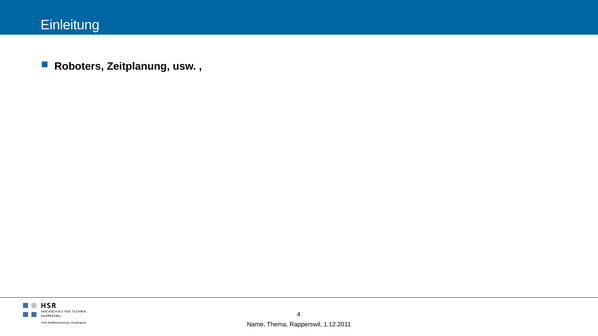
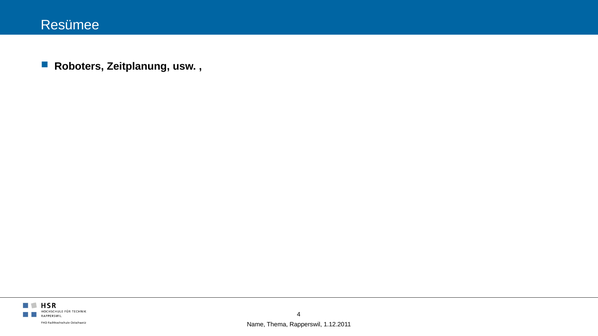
Einleitung: Einleitung -> Resümee (70, 25)
